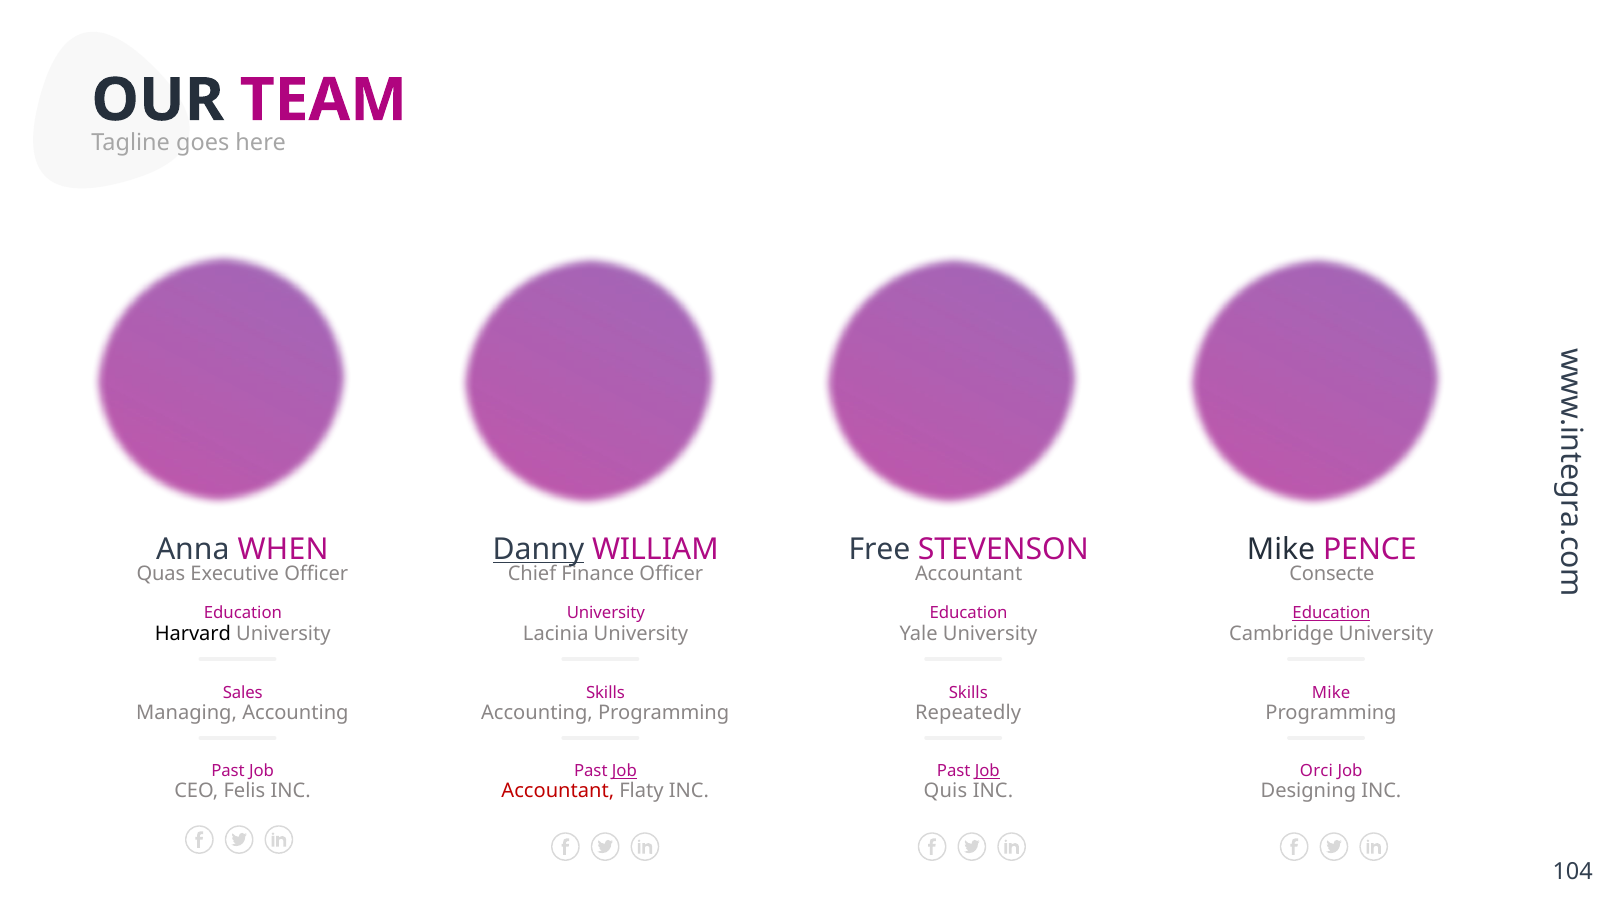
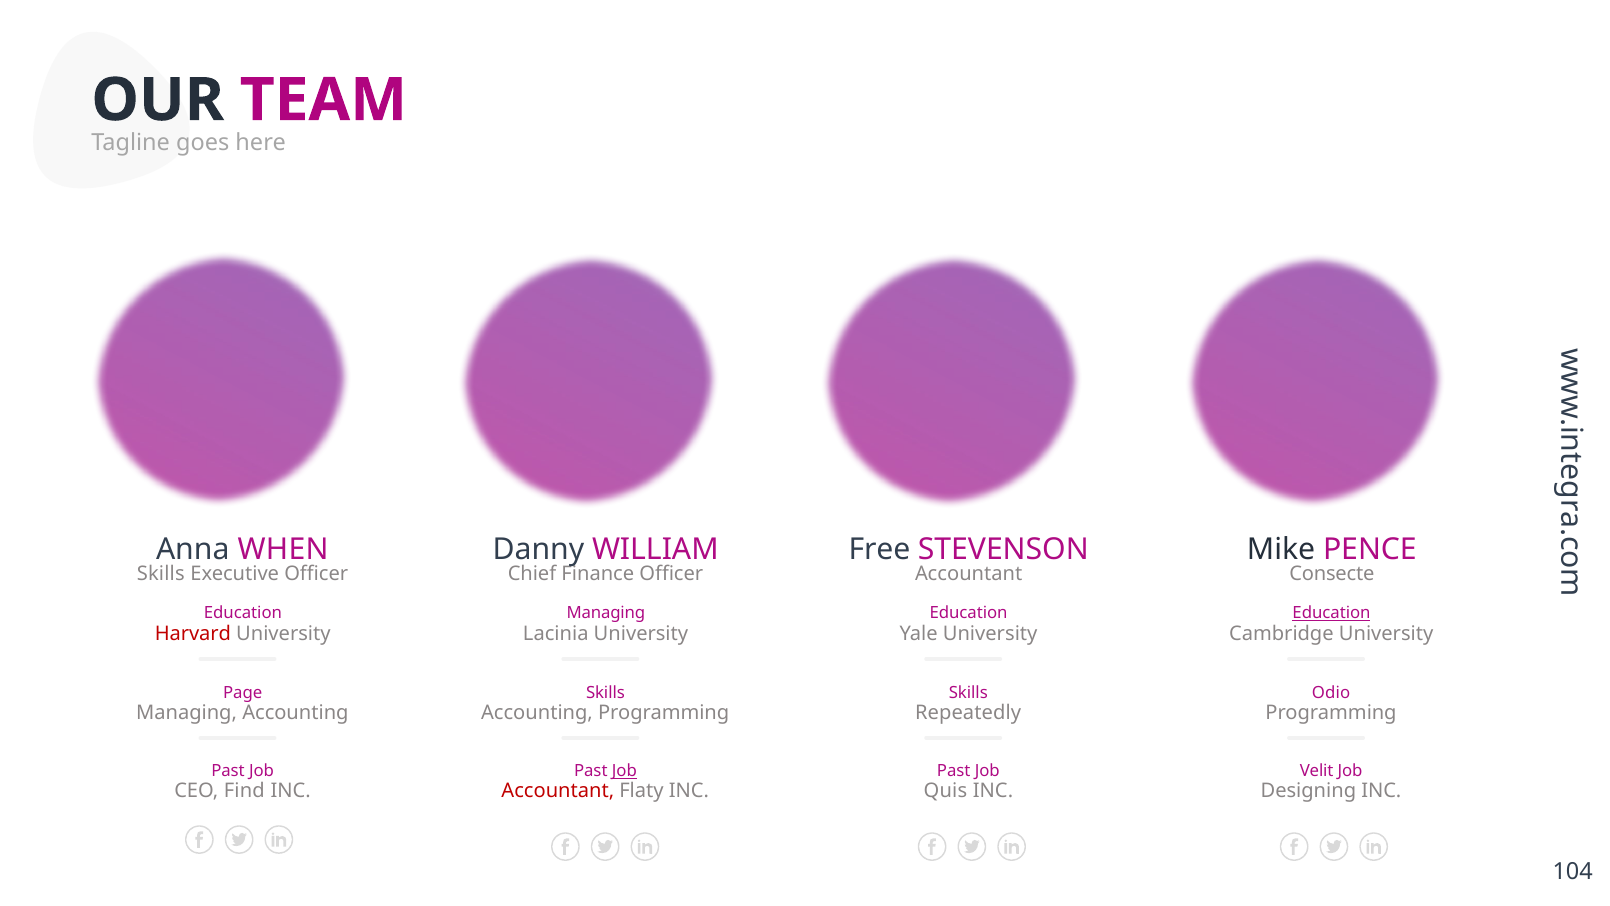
Danny underline: present -> none (538, 549)
Quas: Quas -> Skills (161, 574)
University: University -> Managing (606, 613)
Harvard colour: black -> red (193, 633)
Sales: Sales -> Page (243, 692)
Mike: Mike -> Odio (1331, 692)
Job underline: present -> none (987, 771)
Orci: Orci -> Velit (1317, 771)
Felis: Felis -> Find (244, 791)
